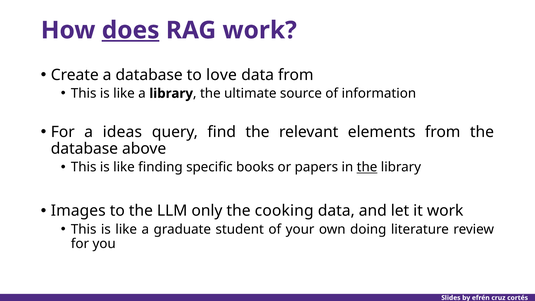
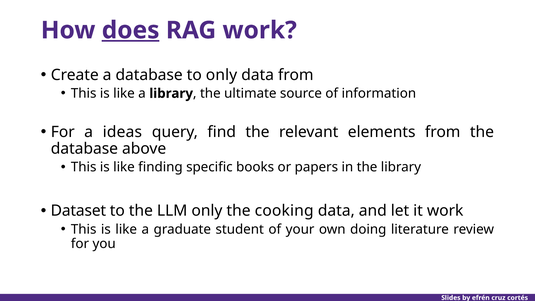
to love: love -> only (222, 75)
the underline: present -> none (367, 167)
Images: Images -> Dataset (78, 211)
